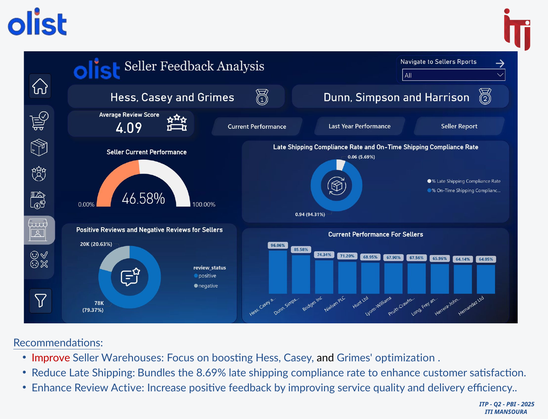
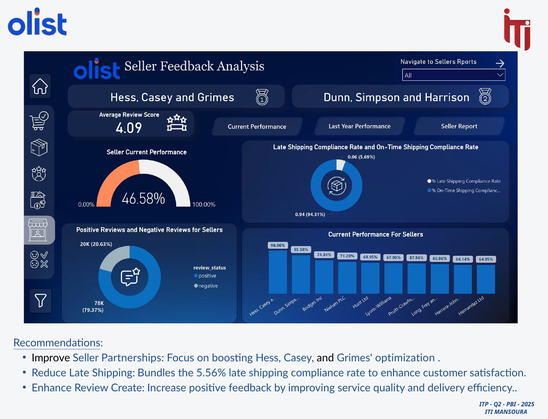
Improve colour: red -> black (51, 358)
Warehouses: Warehouses -> Partnerships (133, 358)
8.69%: 8.69% -> 5.56% (211, 373)
Active: Active -> Create (128, 388)
